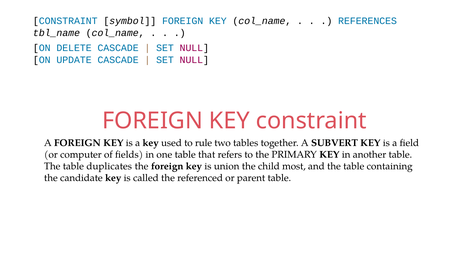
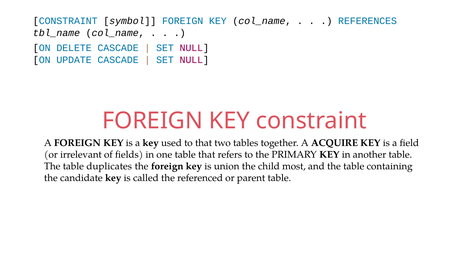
to rule: rule -> that (204, 143)
SUBVERT: SUBVERT -> ACQUIRE (335, 143)
computer: computer -> irrelevant (81, 154)
